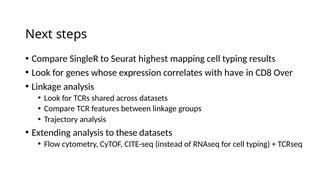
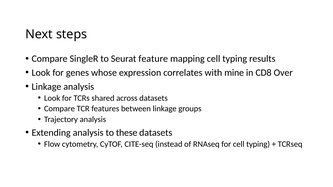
highest: highest -> feature (153, 59)
have: have -> mine (234, 73)
